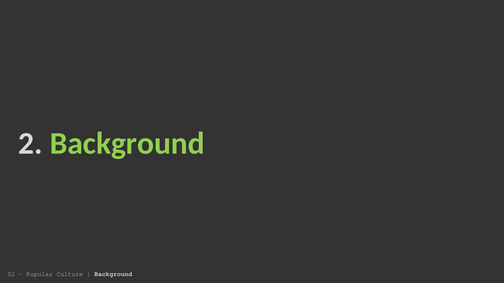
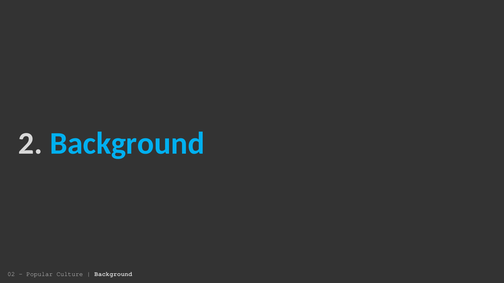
Background colour: light green -> light blue (127, 144)
